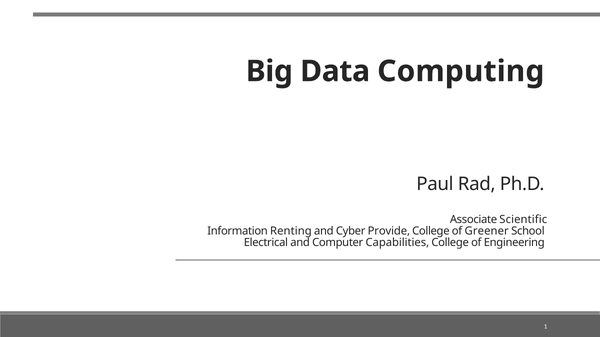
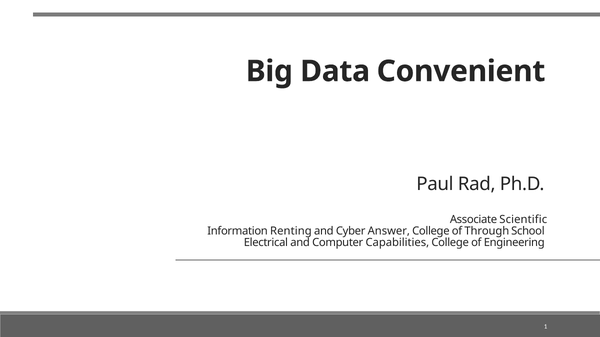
Computing: Computing -> Convenient (461, 71)
Provide: Provide -> Answer (389, 231)
Greener: Greener -> Through (487, 231)
